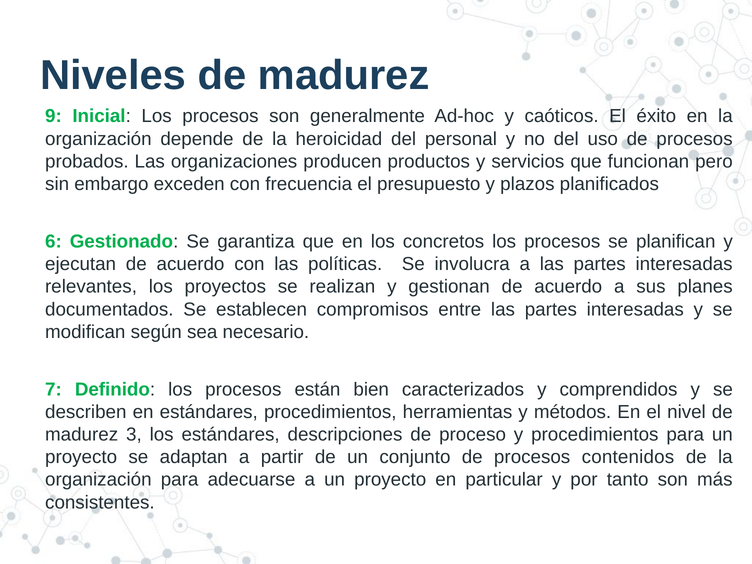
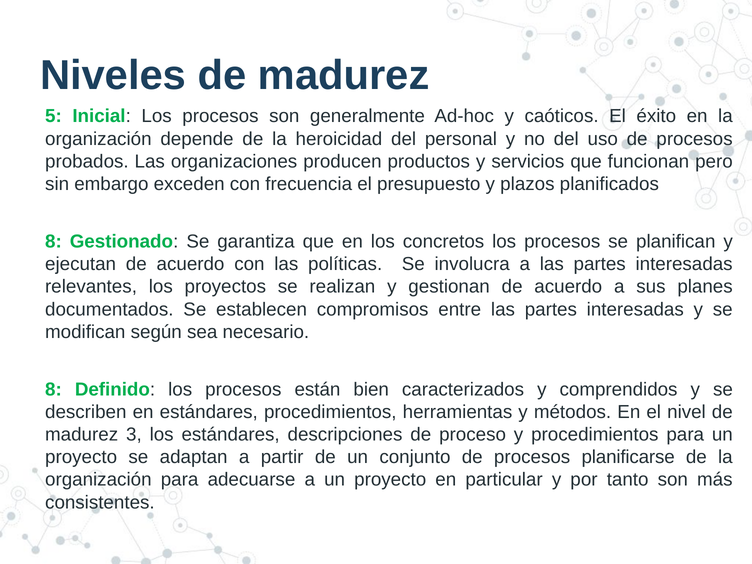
9: 9 -> 5 (53, 116)
6: 6 -> 8 (53, 242)
7: 7 -> 8 (53, 390)
contenidos: contenidos -> planificarse (628, 457)
